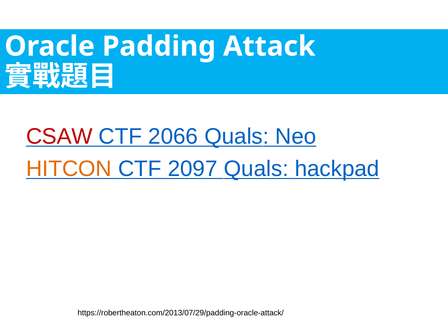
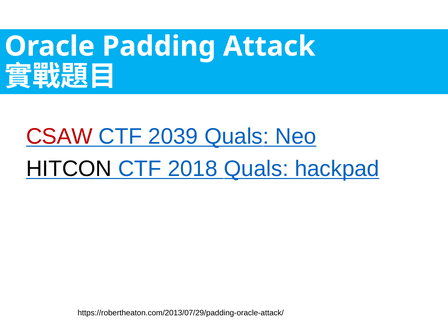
2066: 2066 -> 2039 (173, 136)
HITCON colour: orange -> black (69, 169)
2097: 2097 -> 2018 (193, 169)
